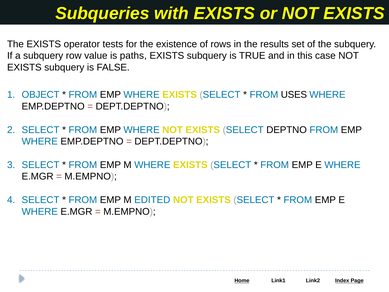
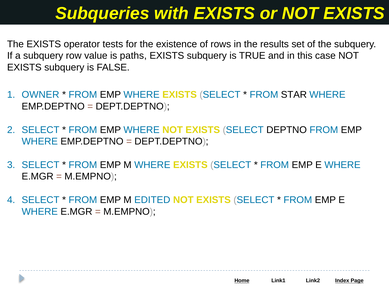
OBJECT: OBJECT -> OWNER (41, 95)
USES: USES -> STAR (294, 95)
